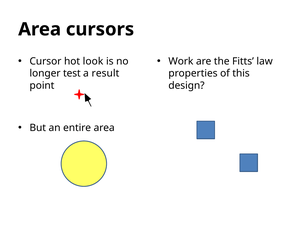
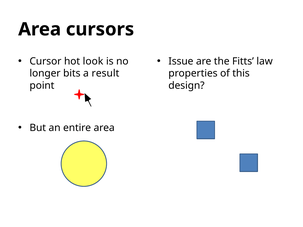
Work: Work -> Issue (181, 61)
test: test -> bits (72, 73)
